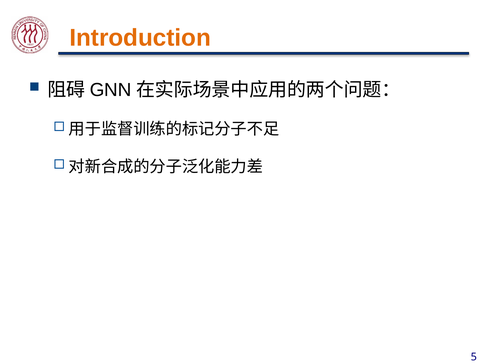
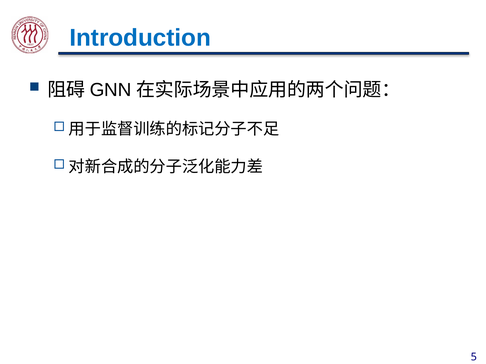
Introduction colour: orange -> blue (140, 38)
